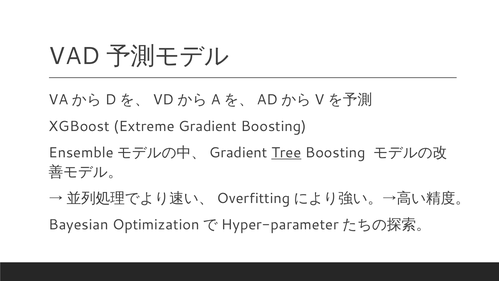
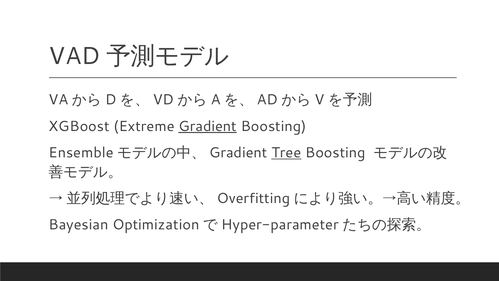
Gradient underline: none -> present (208, 126)
